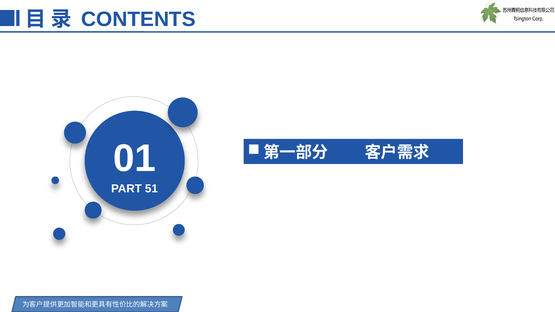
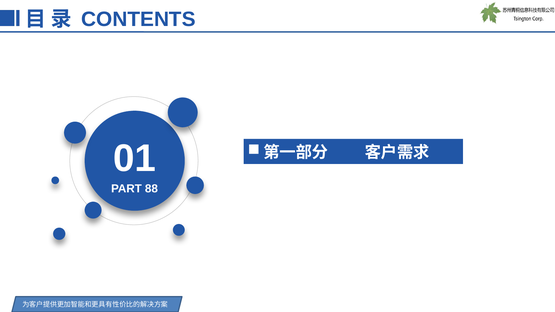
51: 51 -> 88 (151, 189)
